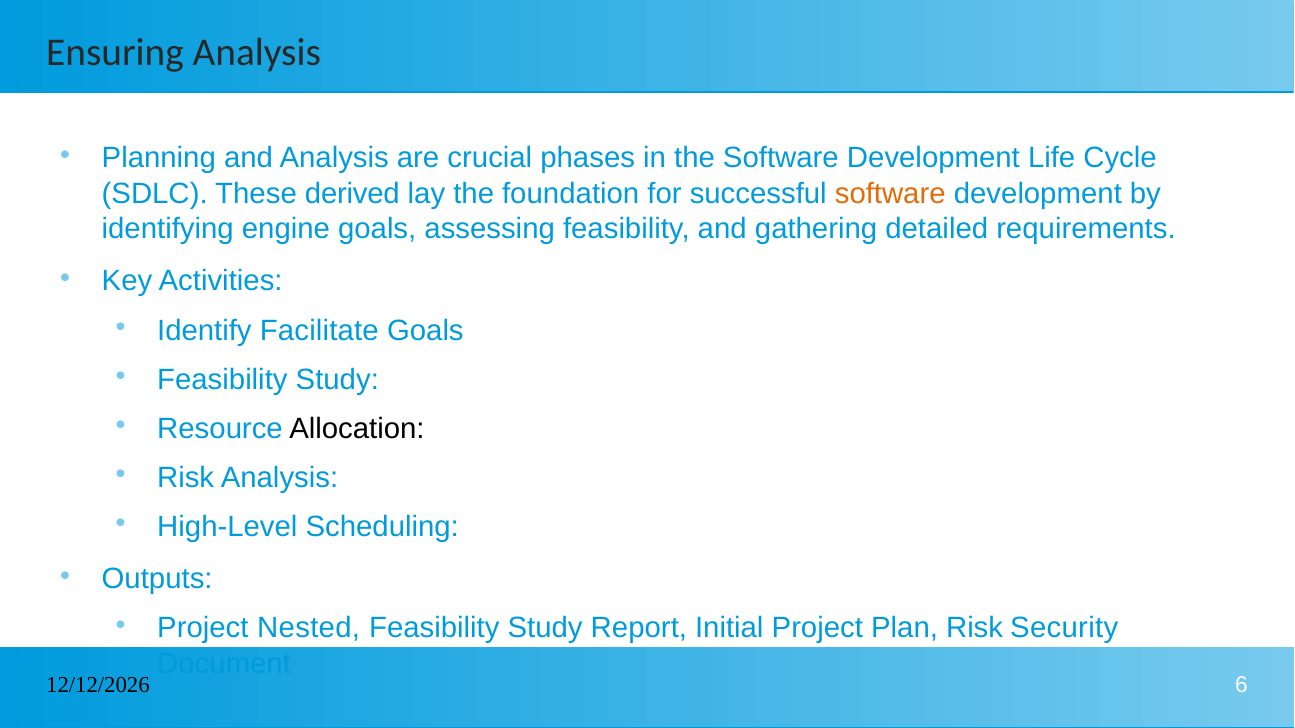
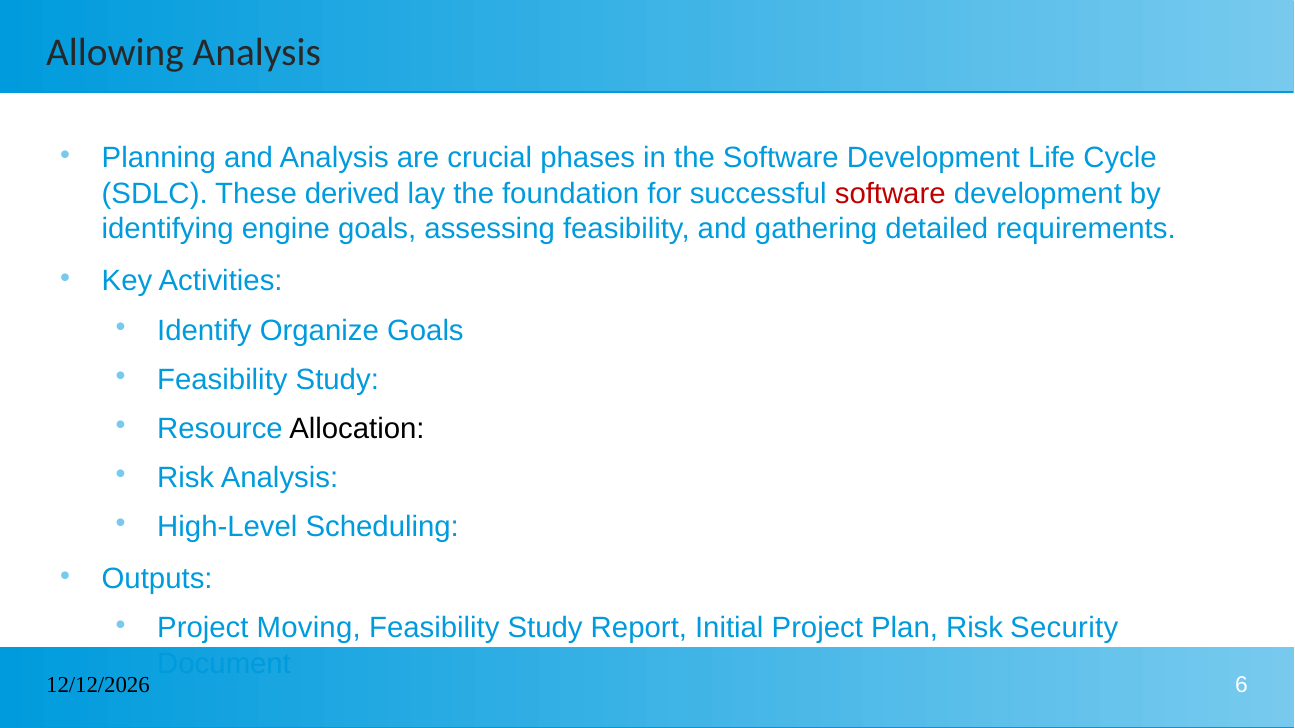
Ensuring: Ensuring -> Allowing (115, 53)
software colour: orange -> red (890, 194)
Facilitate: Facilitate -> Organize (319, 331)
Nested: Nested -> Moving (309, 629)
